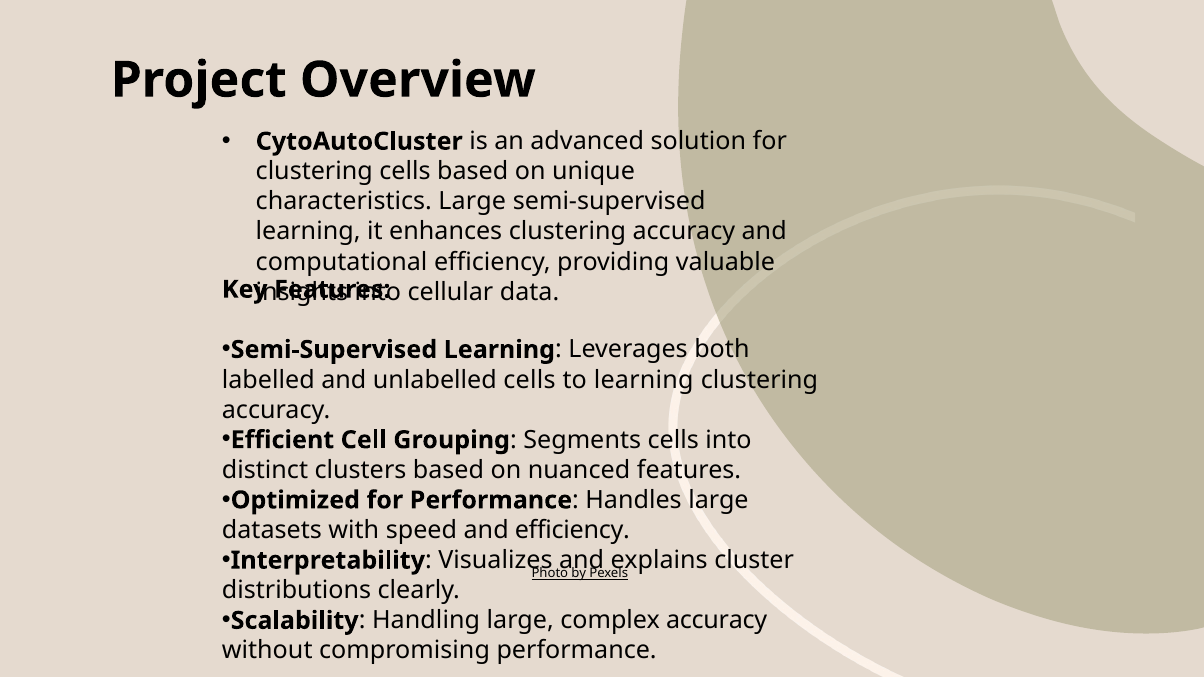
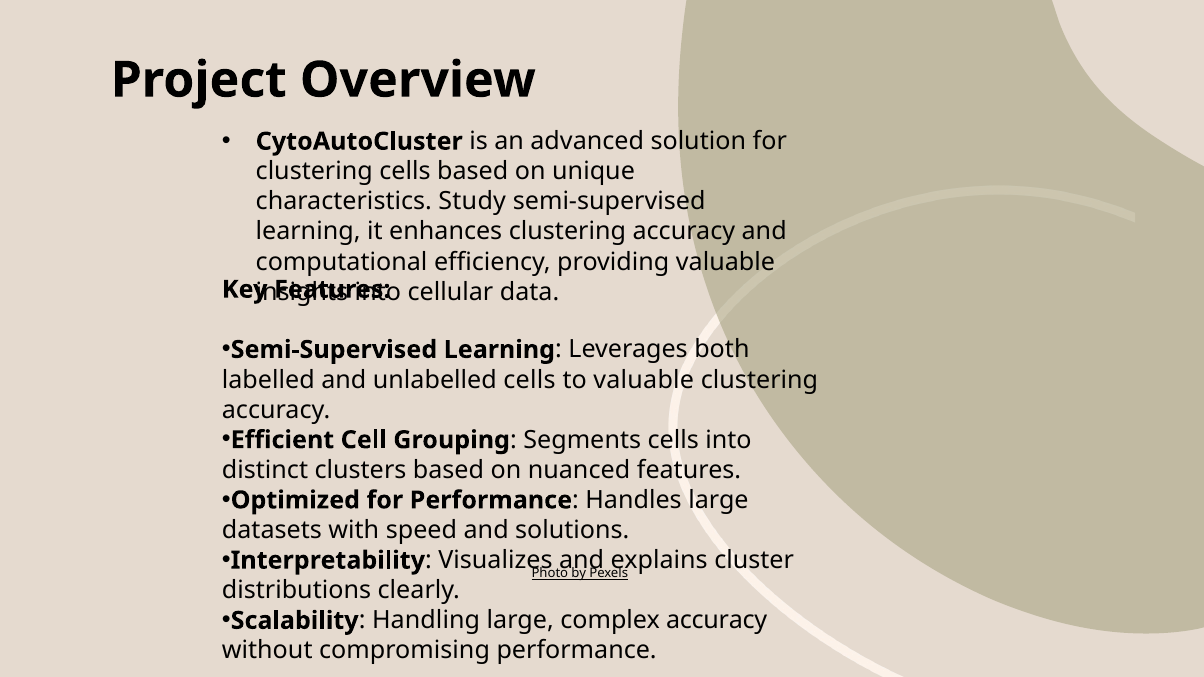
characteristics Large: Large -> Study (472, 202)
to learning: learning -> valuable (644, 380)
and efficiency: efficiency -> solutions (572, 530)
